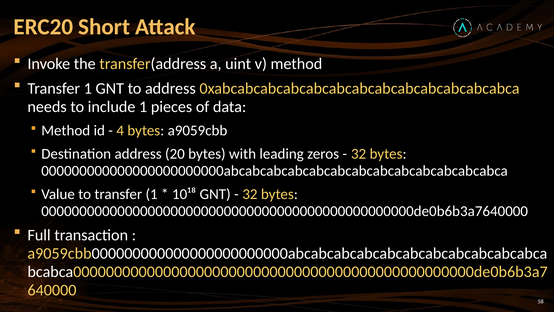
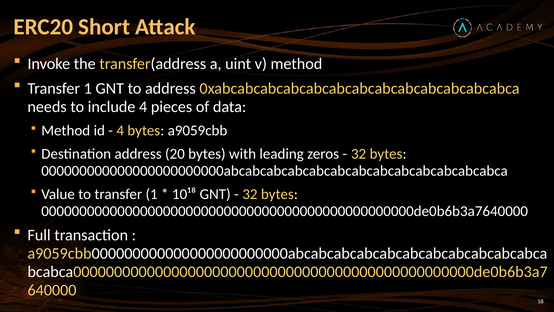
include 1: 1 -> 4 (143, 107)
